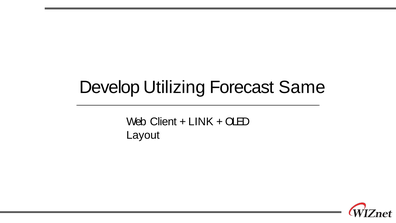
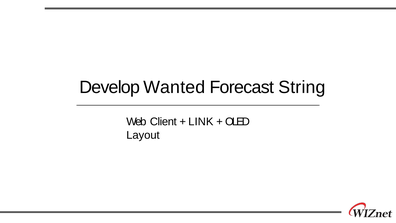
Utilizing: Utilizing -> Wanted (174, 87)
Same: Same -> String (302, 87)
